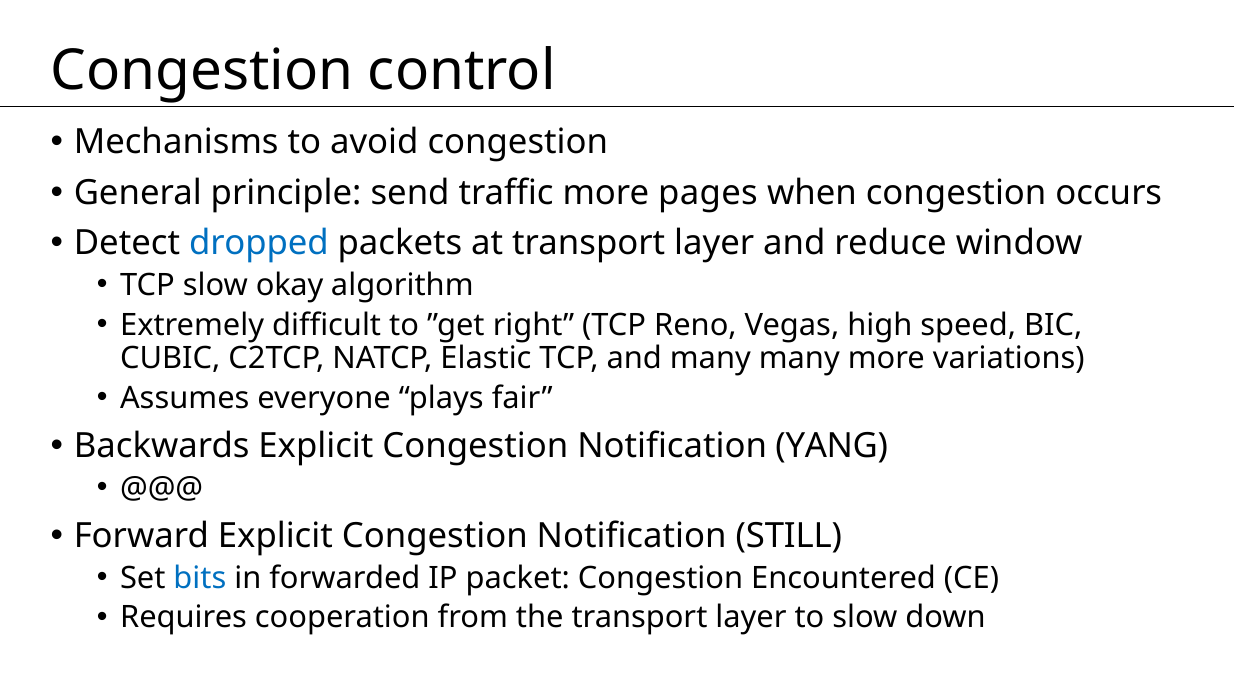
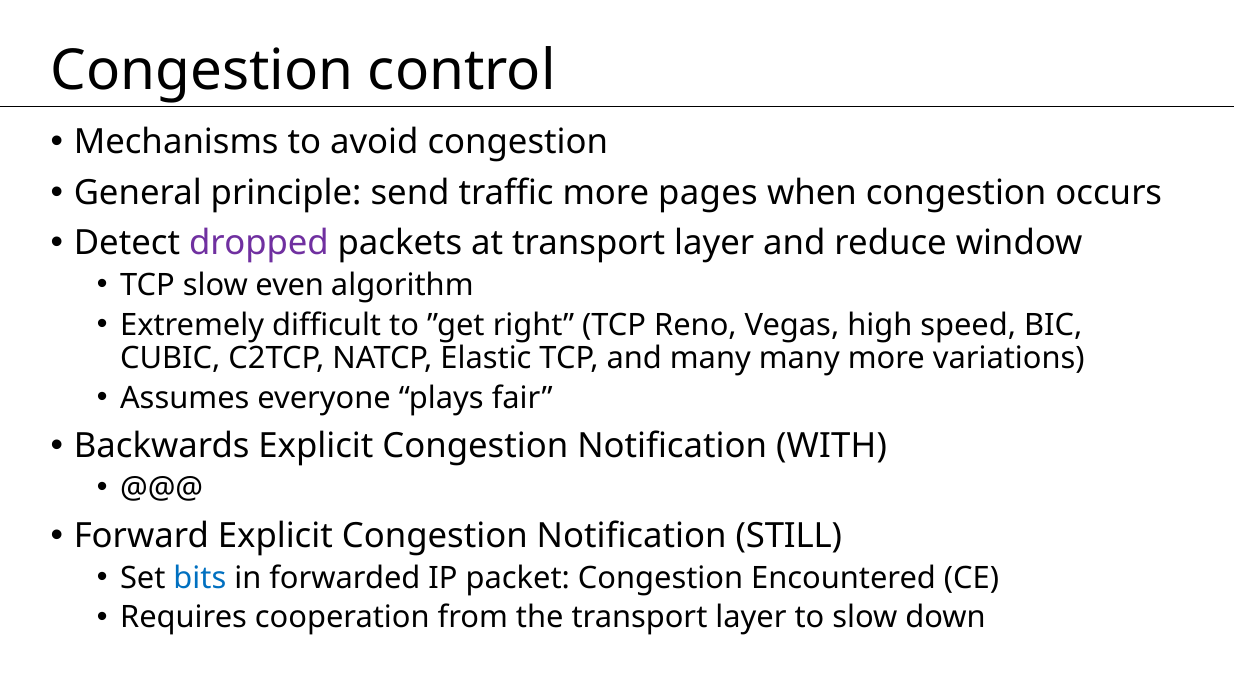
dropped colour: blue -> purple (259, 243)
okay: okay -> even (290, 285)
YANG: YANG -> WITH (832, 446)
